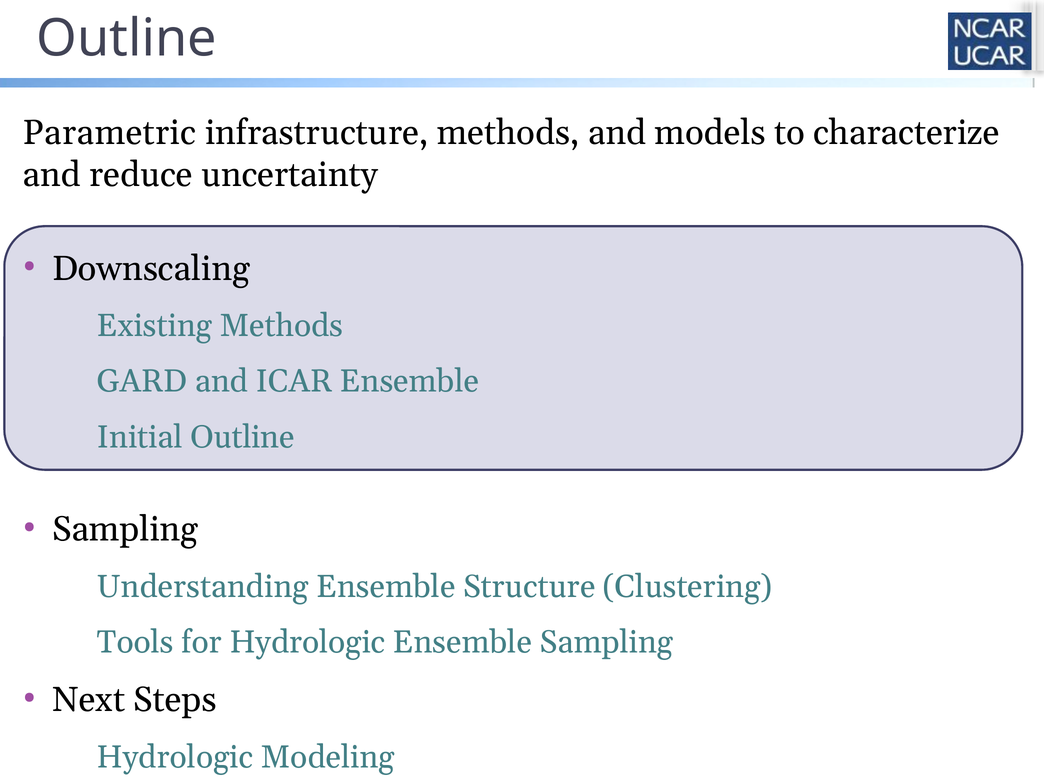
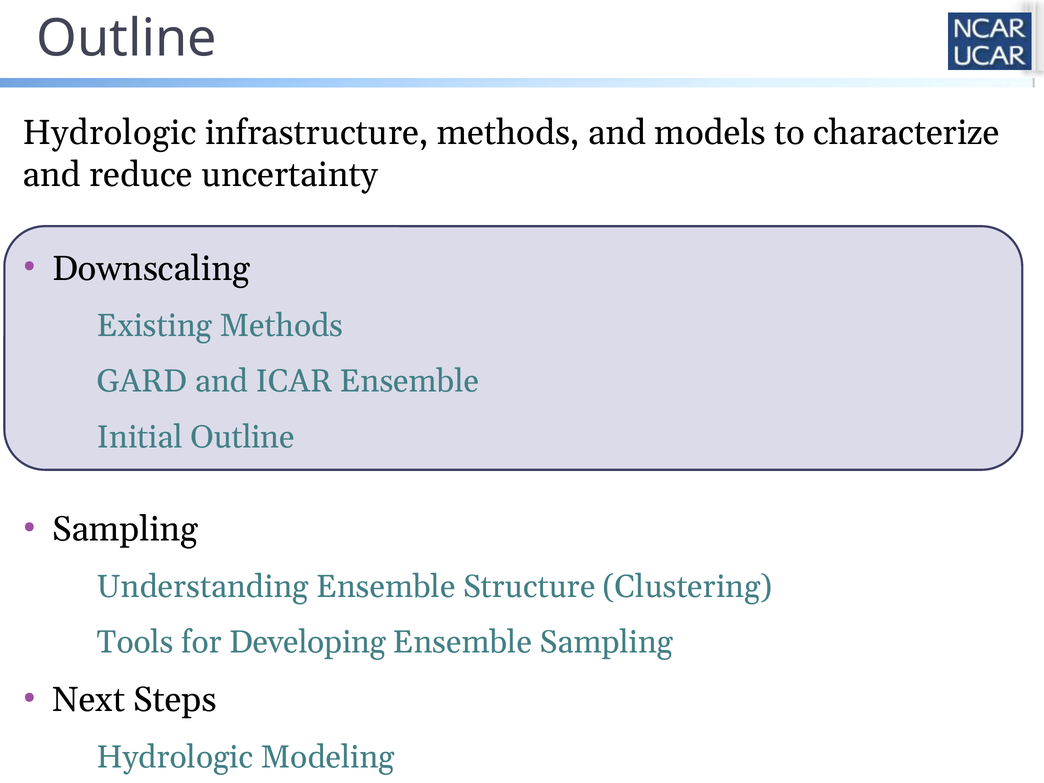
Parametric: Parametric -> Hydrologic (110, 133)
for Hydrologic: Hydrologic -> Developing (308, 642)
